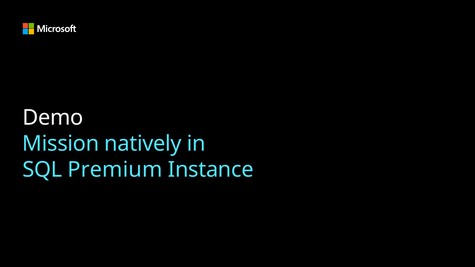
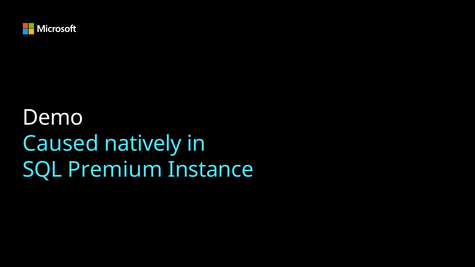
Mission: Mission -> Caused (61, 144)
